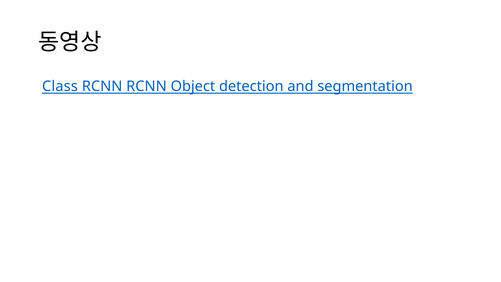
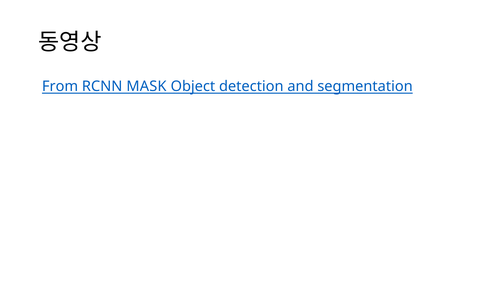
Class: Class -> From (60, 86)
RCNN RCNN: RCNN -> MASK (146, 86)
